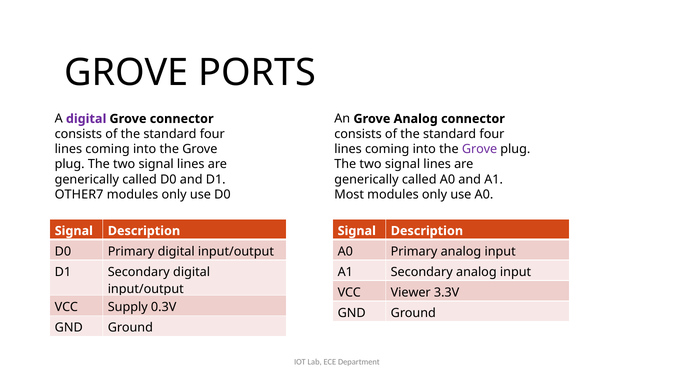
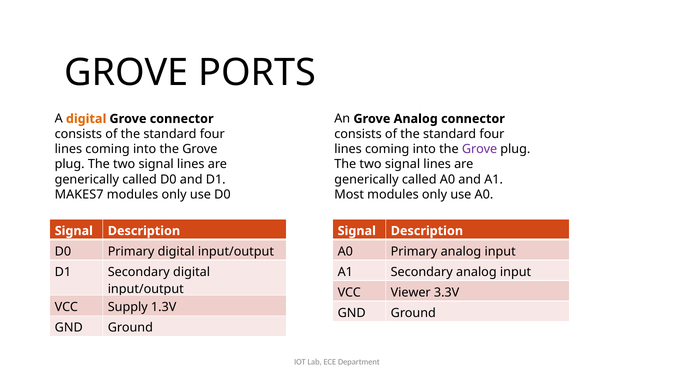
digital colour: purple -> orange (86, 119)
OTHER7: OTHER7 -> MAKES7 (79, 195)
0.3V: 0.3V -> 1.3V (164, 307)
